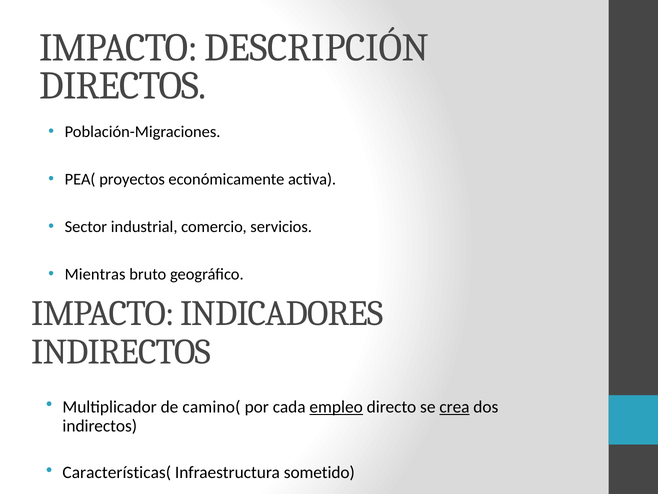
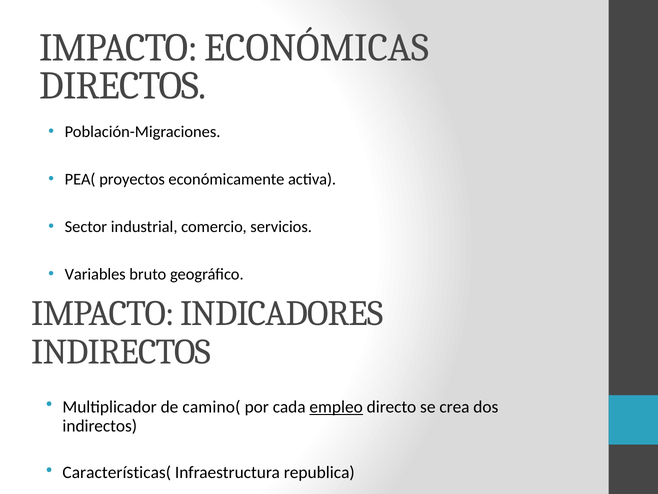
DESCRIPCIÓN: DESCRIPCIÓN -> ECONÓMICAS (317, 48)
Mientras: Mientras -> Variables (95, 274)
crea underline: present -> none (454, 407)
sometido: sometido -> republica (319, 472)
